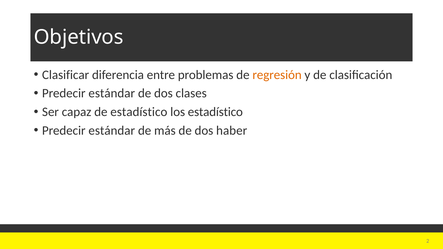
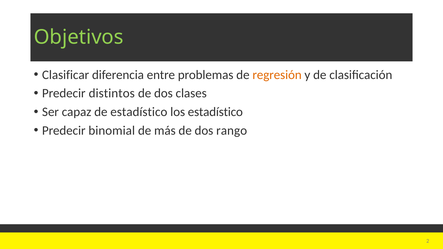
Objetivos colour: white -> light green (79, 37)
estándar: estándar -> distintos (112, 93)
estándar: estándar -> binomial (112, 131)
haber: haber -> rango (232, 131)
